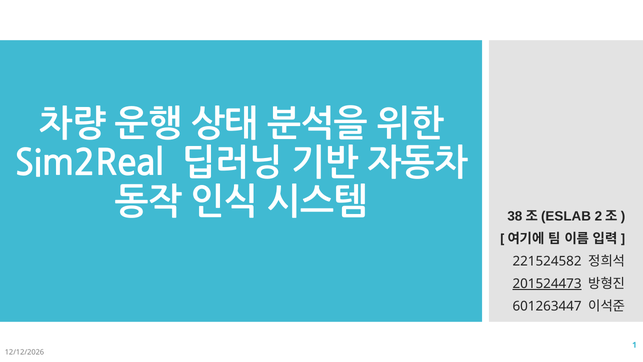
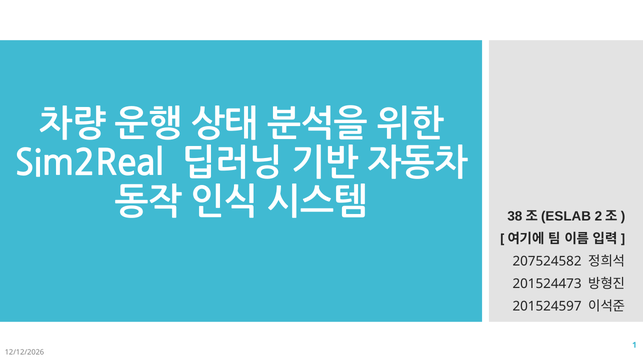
221524582: 221524582 -> 207524582 (547, 261)
201524473 underline: present -> none (547, 283)
601263447: 601263447 -> 201524597 (547, 306)
